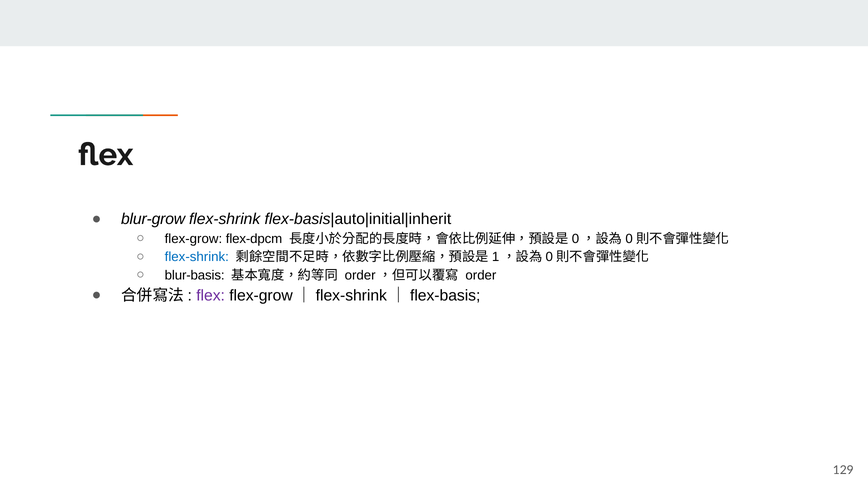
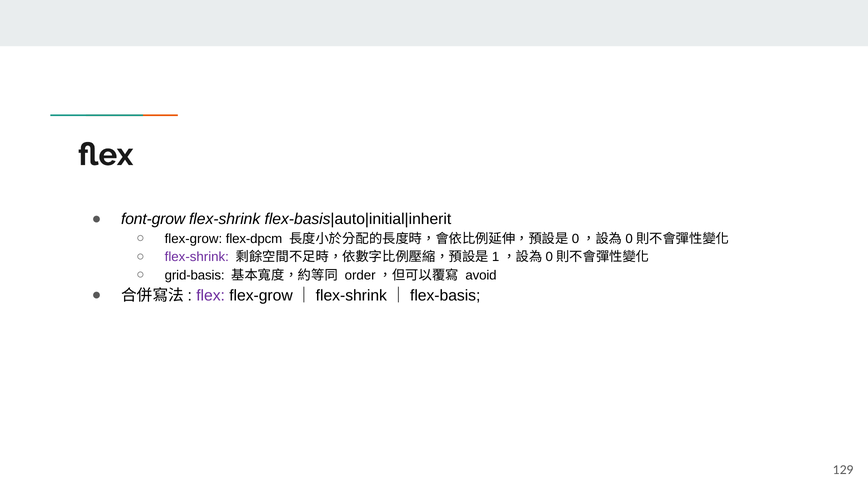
blur-grow: blur-grow -> font-grow (153, 219)
flex-shrink colour: blue -> purple (197, 257)
blur-basis: blur-basis -> grid-basis (195, 275)
order: order -> avoid (481, 275)
